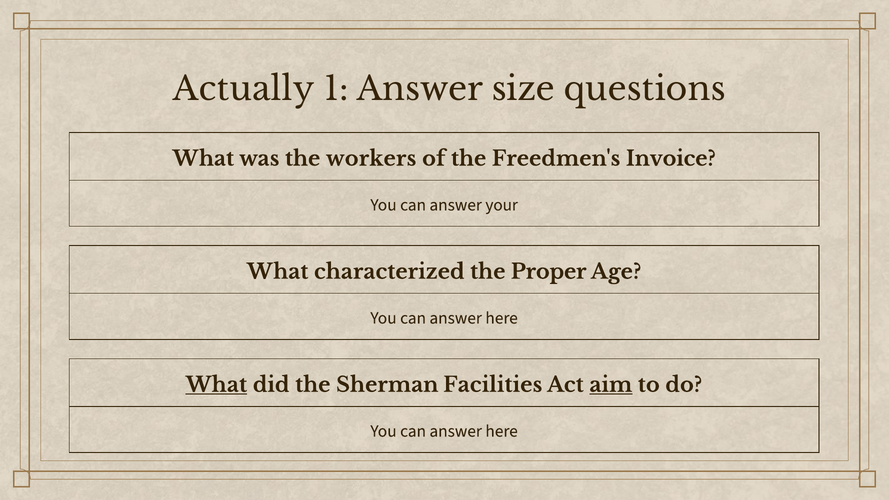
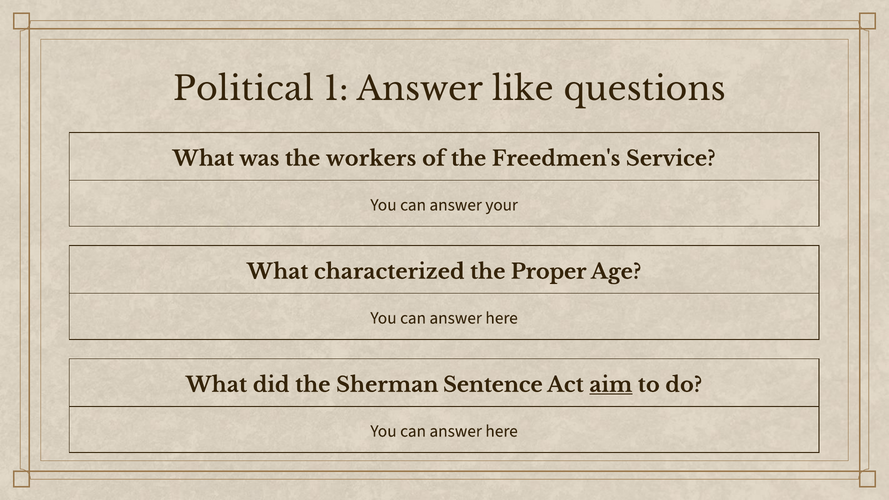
Actually: Actually -> Political (243, 89)
size: size -> like (523, 89)
Invoice: Invoice -> Service (671, 159)
What underline: present -> none (216, 385)
Facilities: Facilities -> Sentence (493, 385)
